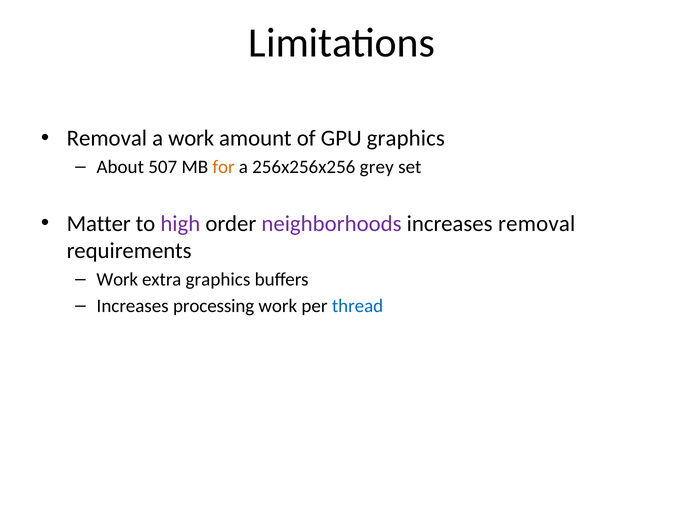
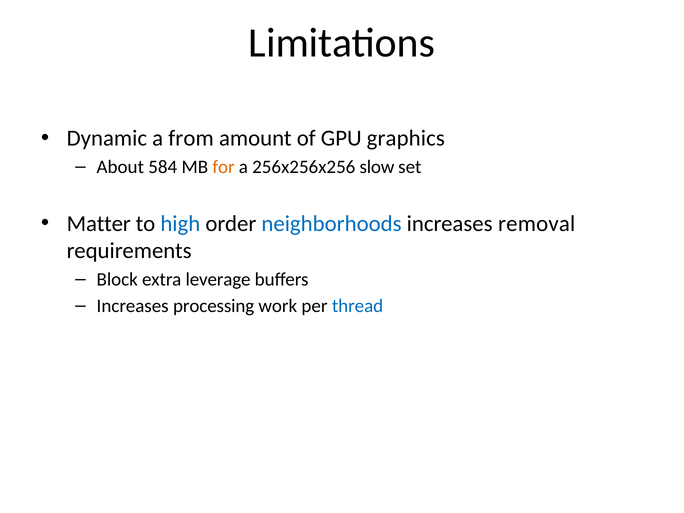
Removal: Removal -> Dynamic (107, 138)
a work: work -> from (191, 138)
507: 507 -> 584 (163, 167)
grey: grey -> slow (377, 167)
high colour: purple -> blue (180, 224)
neighborhoods colour: purple -> blue (332, 224)
Work: Work -> Block (117, 279)
extra graphics: graphics -> leverage (218, 279)
